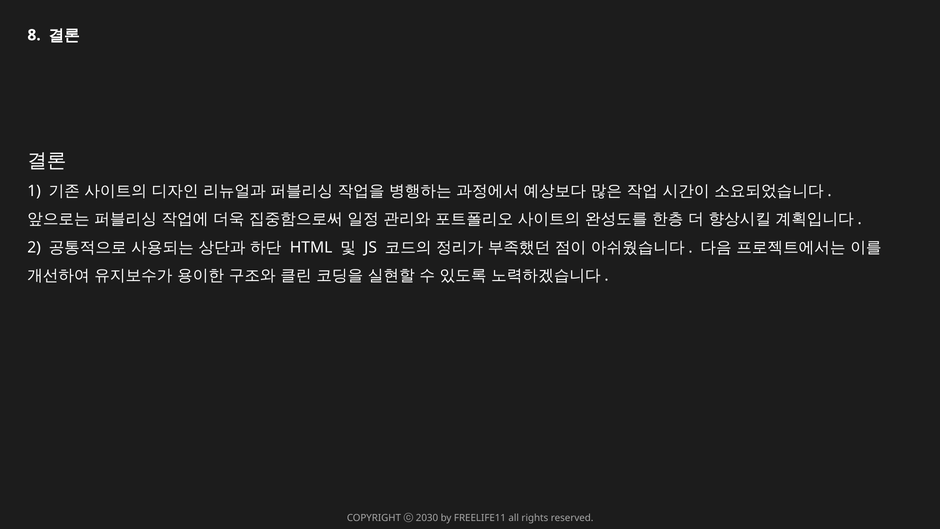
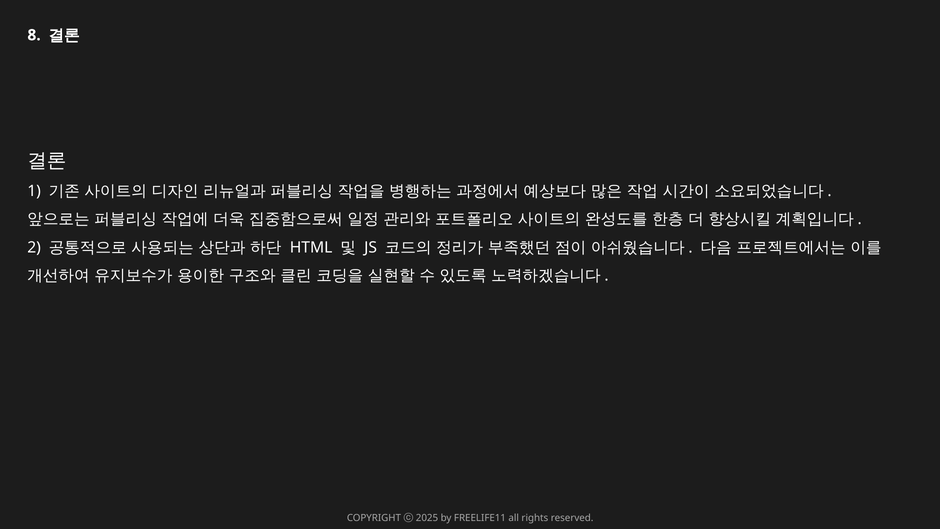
2030: 2030 -> 2025 (427, 518)
